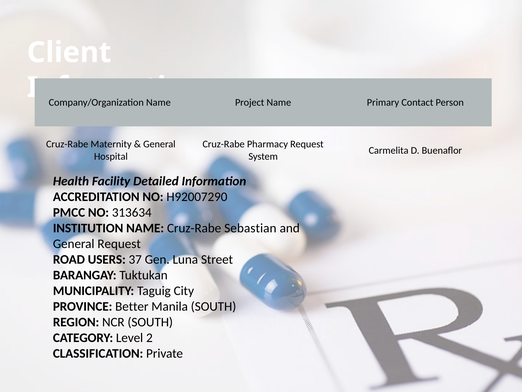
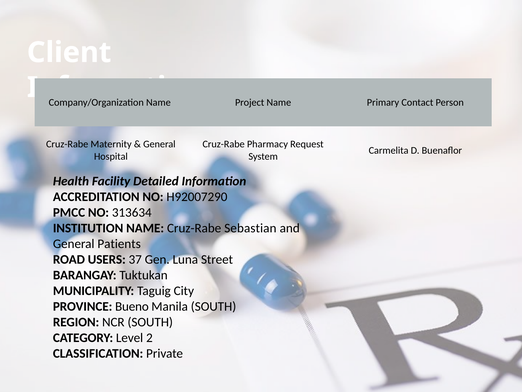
General Request: Request -> Patients (119, 244)
Better: Better -> Bueno (132, 306)
